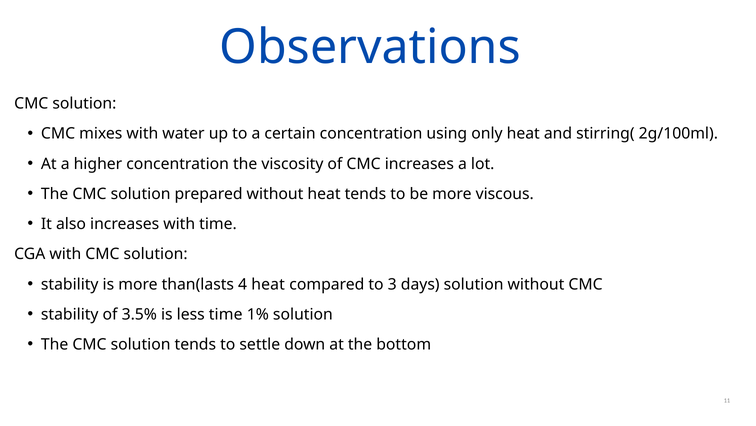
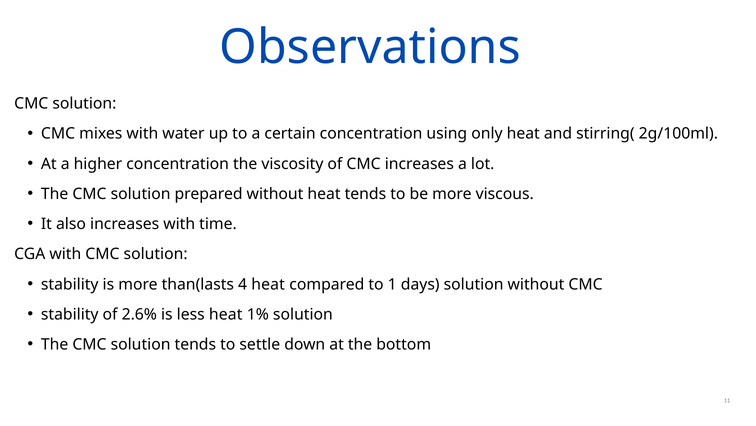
3: 3 -> 1 (392, 284)
3.5%: 3.5% -> 2.6% (139, 314)
less time: time -> heat (226, 314)
